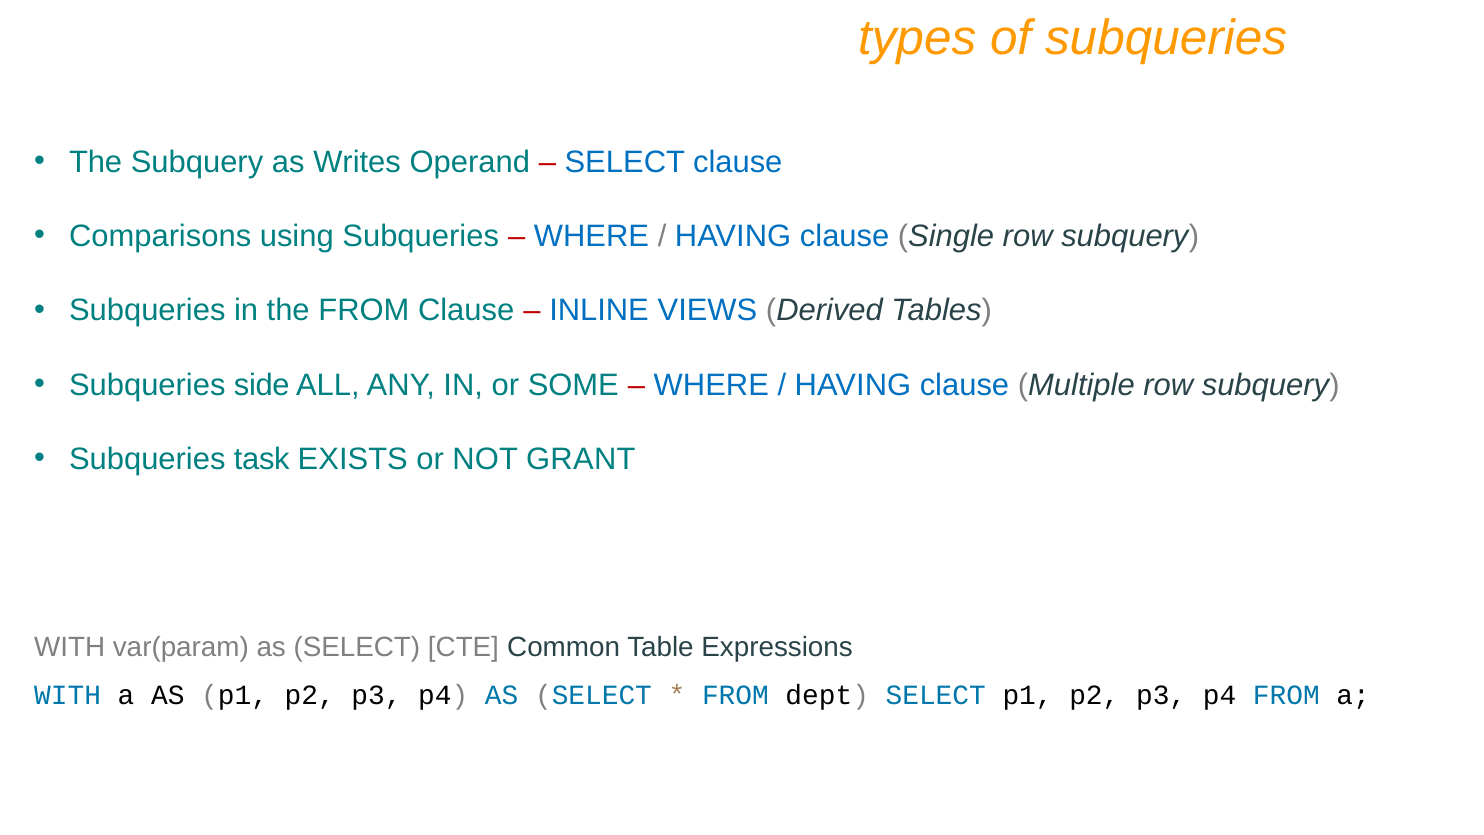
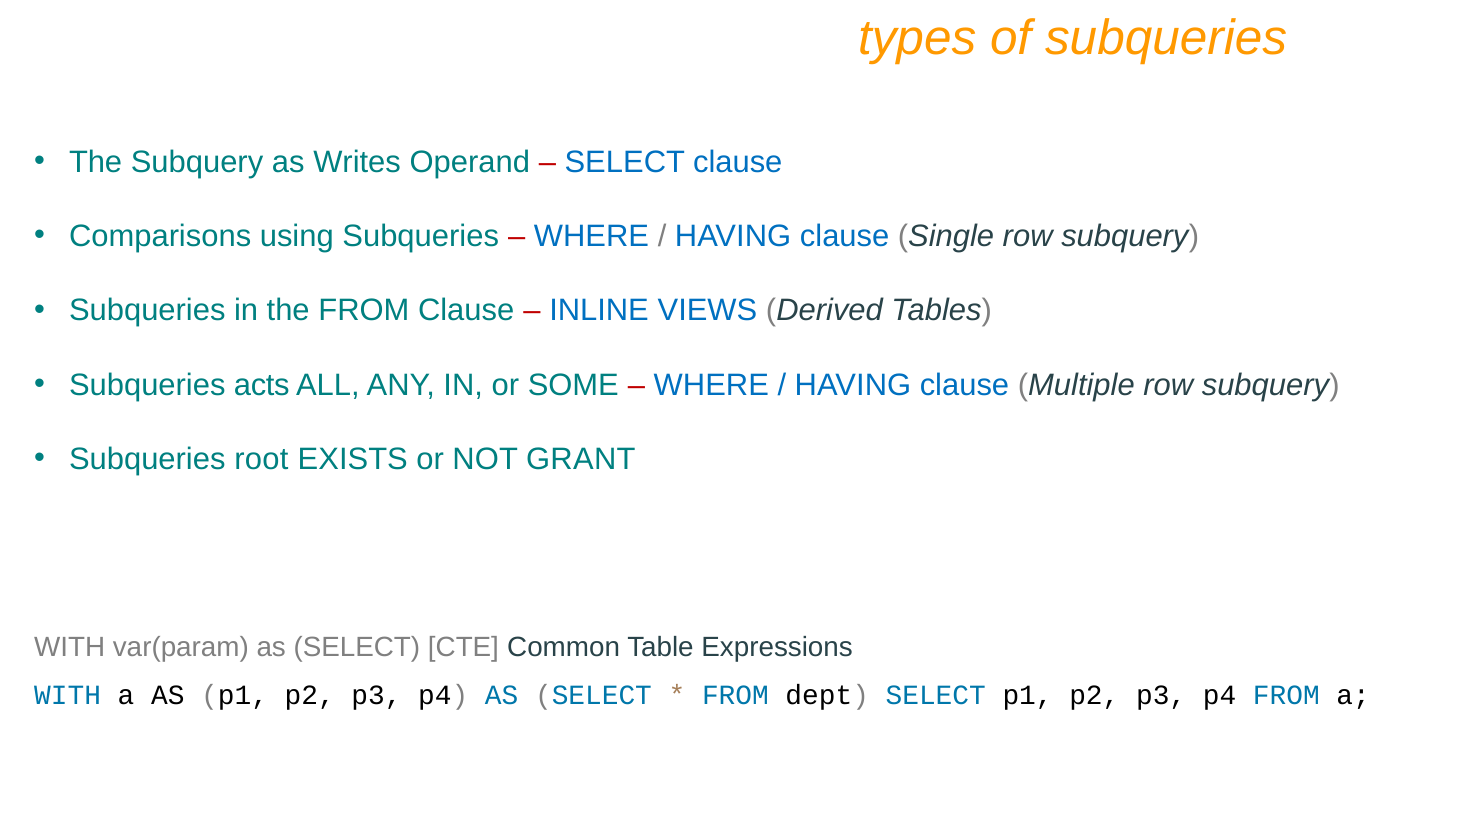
side: side -> acts (262, 385)
task: task -> root (261, 459)
